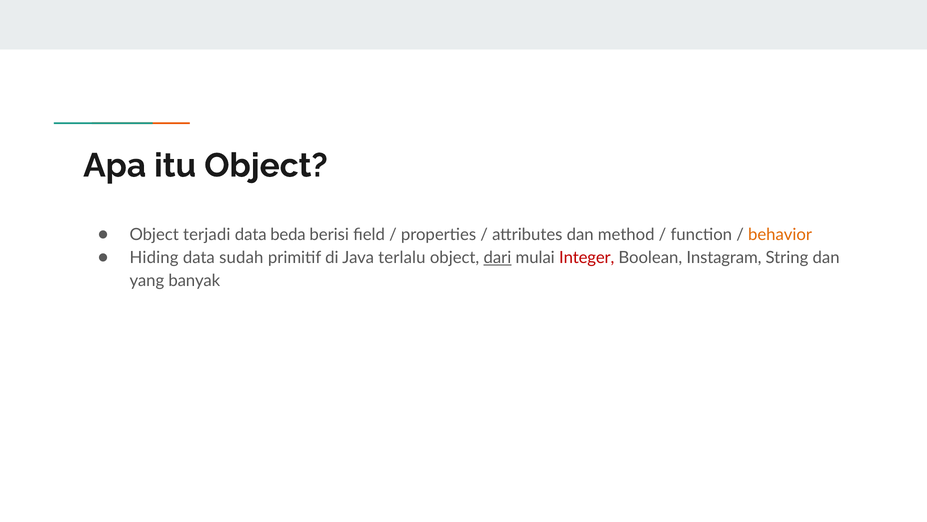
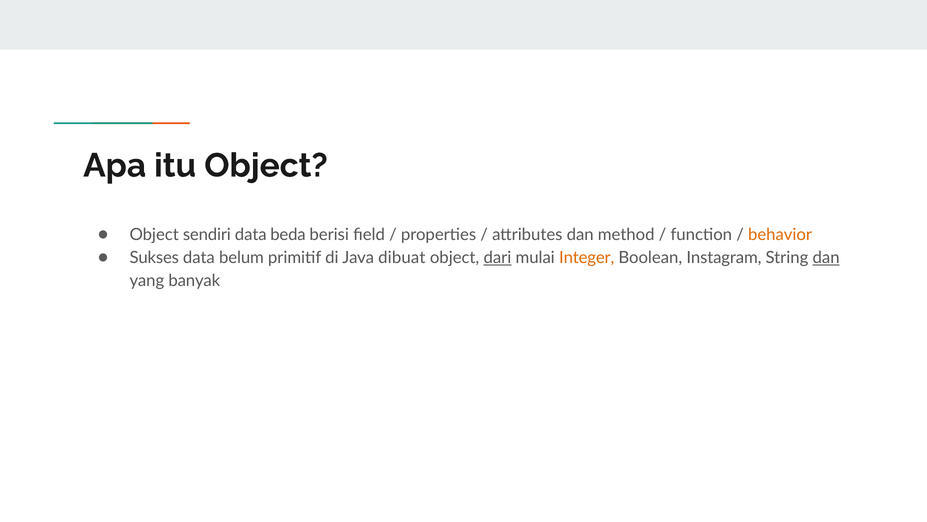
terjadi: terjadi -> sendiri (207, 234)
Hiding: Hiding -> Sukses (154, 257)
sudah: sudah -> belum (241, 257)
terlalu: terlalu -> dibuat (402, 257)
Integer colour: red -> orange (587, 257)
dan underline: none -> present (826, 257)
